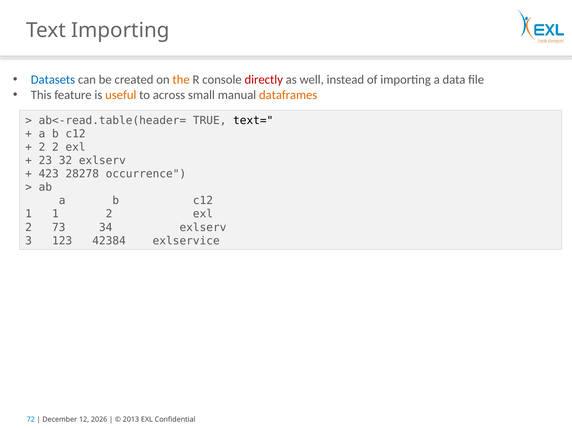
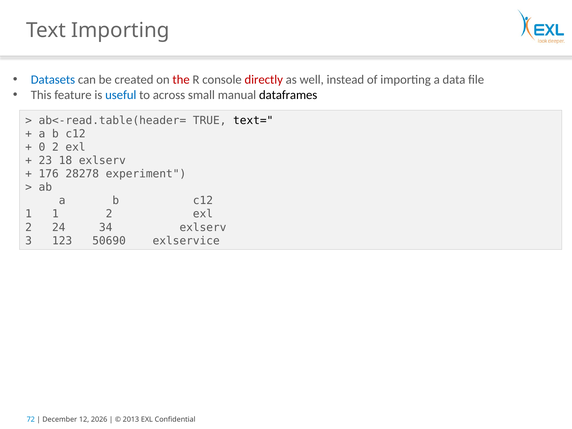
the colour: orange -> red (181, 80)
useful colour: orange -> blue (121, 95)
dataframes colour: orange -> black (288, 95)
2: 2 -> 0 (42, 147)
32: 32 -> 18 (65, 161)
423: 423 -> 176 (49, 174)
occurrence: occurrence -> experiment (146, 174)
73: 73 -> 24 (59, 227)
42384: 42384 -> 50690 (109, 241)
